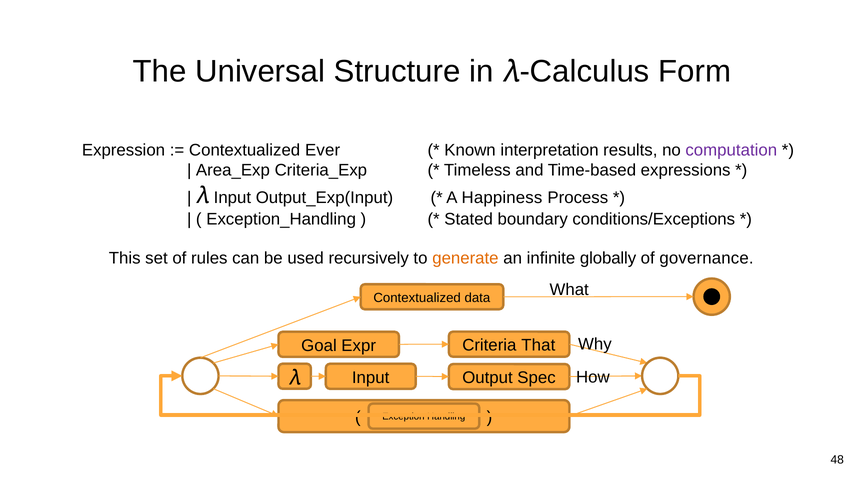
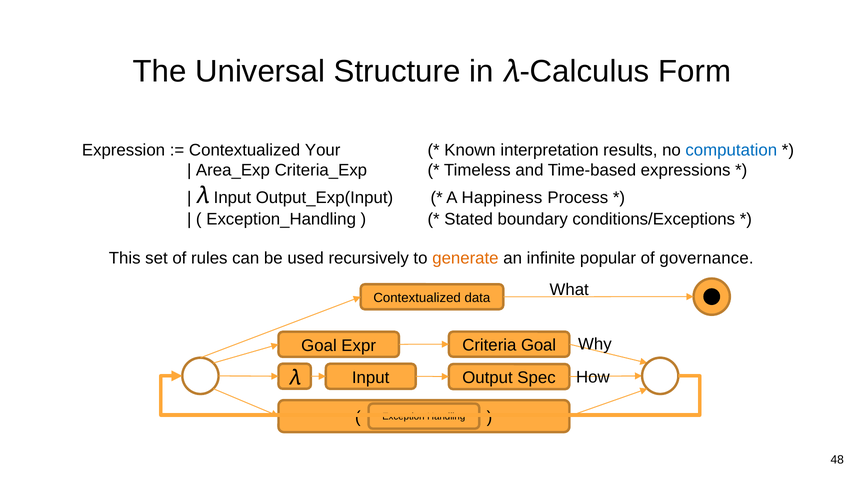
Ever: Ever -> Your (323, 150)
computation colour: purple -> blue (731, 150)
globally: globally -> popular (608, 258)
Criteria That: That -> Goal (539, 345)
